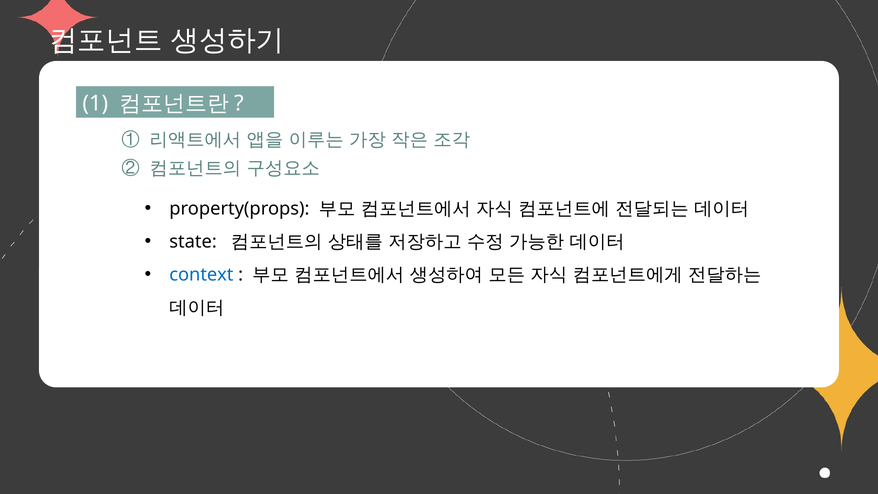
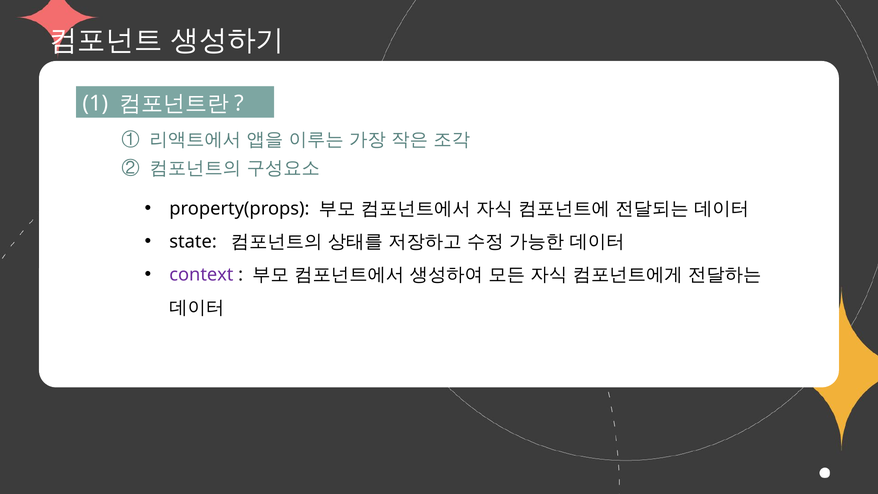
context colour: blue -> purple (201, 275)
